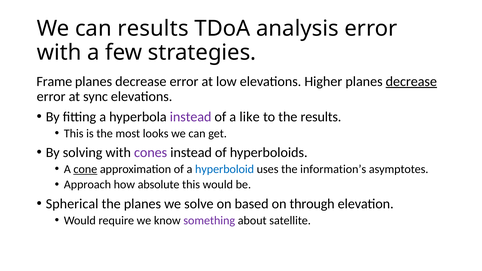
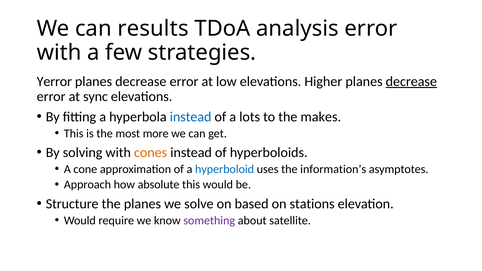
Frame: Frame -> Yerror (54, 81)
instead colour: purple -> blue (191, 117)
like: like -> lots (250, 117)
the results: results -> makes (321, 117)
looks: looks -> more (156, 134)
cones colour: purple -> orange (151, 153)
cone underline: present -> none (85, 169)
Spherical: Spherical -> Structure (72, 204)
through: through -> stations (312, 204)
